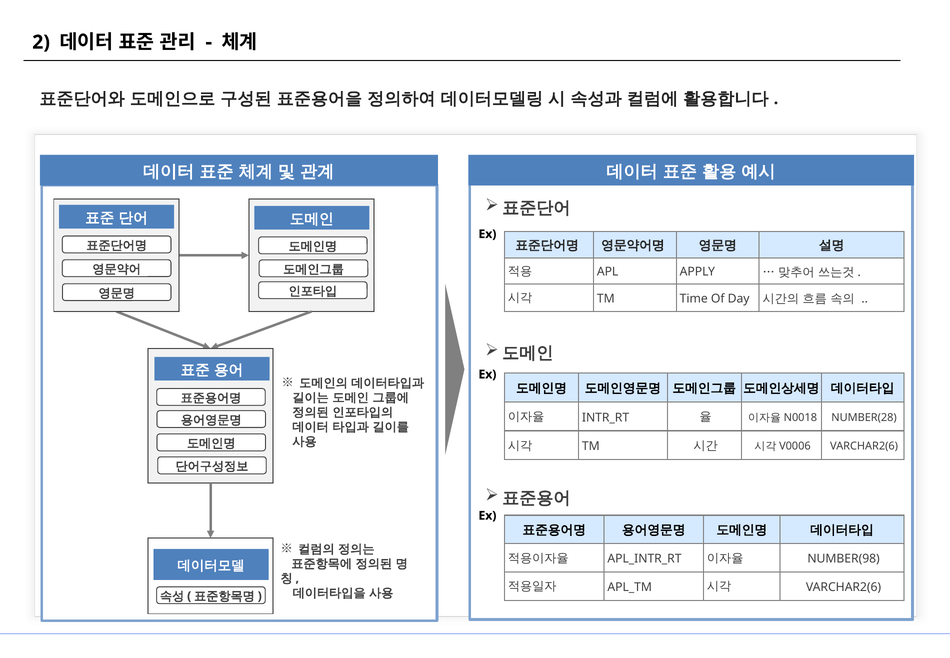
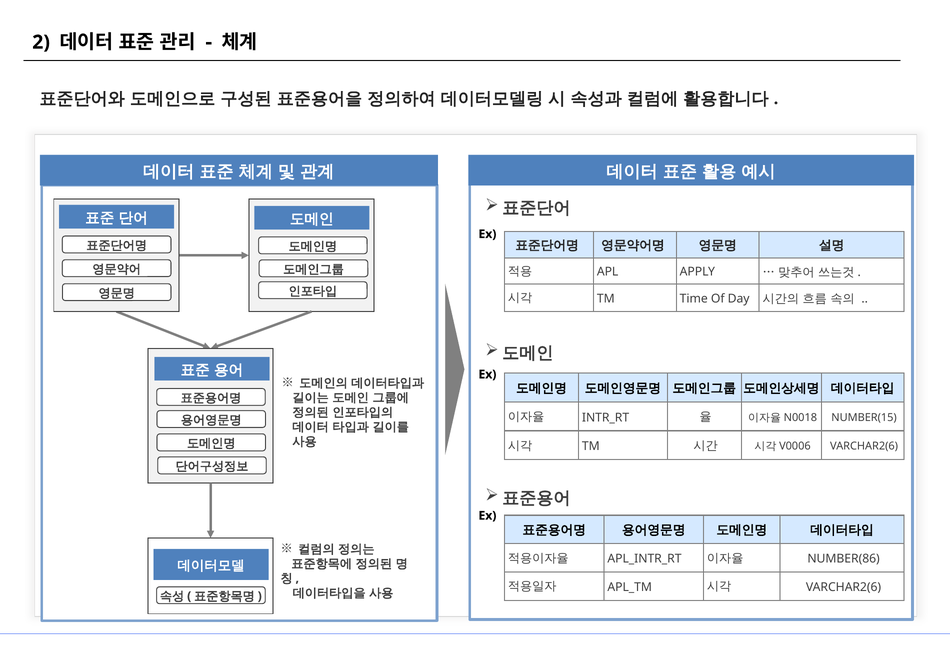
NUMBER(28: NUMBER(28 -> NUMBER(15 (864, 417)
NUMBER(98: NUMBER(98 -> NUMBER(86 (844, 559)
